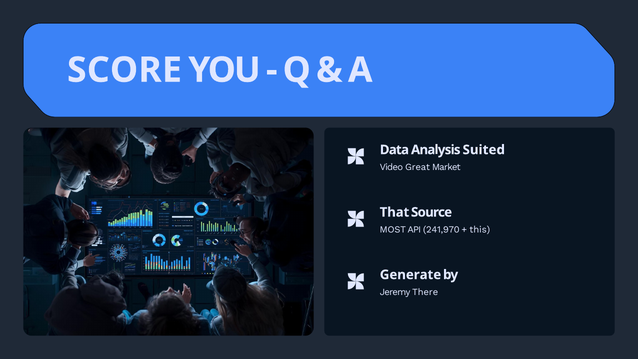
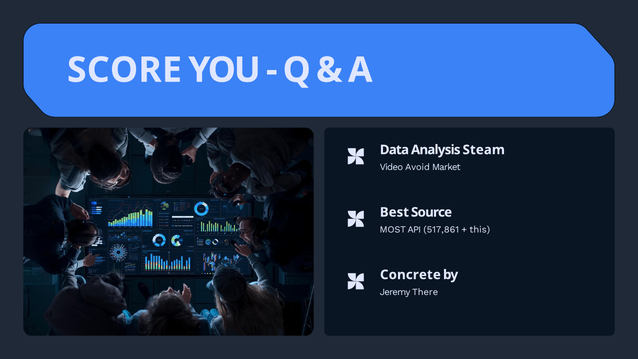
Suited: Suited -> Steam (484, 150)
Great: Great -> Avoid (418, 167)
That: That -> Best (394, 212)
241,970: 241,970 -> 517,861 (441, 229)
Generate: Generate -> Concrete (410, 275)
